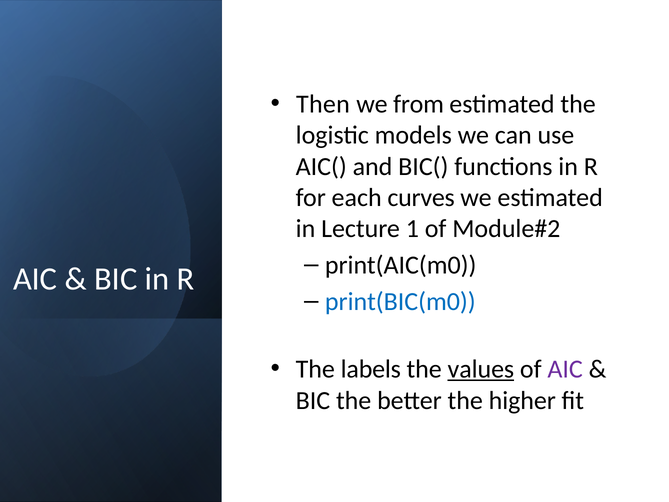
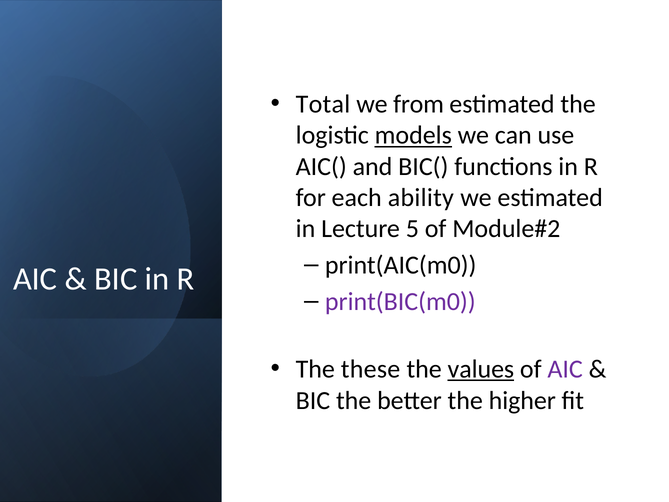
Then: Then -> Total (323, 104)
models underline: none -> present (413, 135)
curves: curves -> ability (421, 198)
1: 1 -> 5 (412, 229)
print(BIC(m0 colour: blue -> purple (400, 302)
labels: labels -> these (371, 369)
